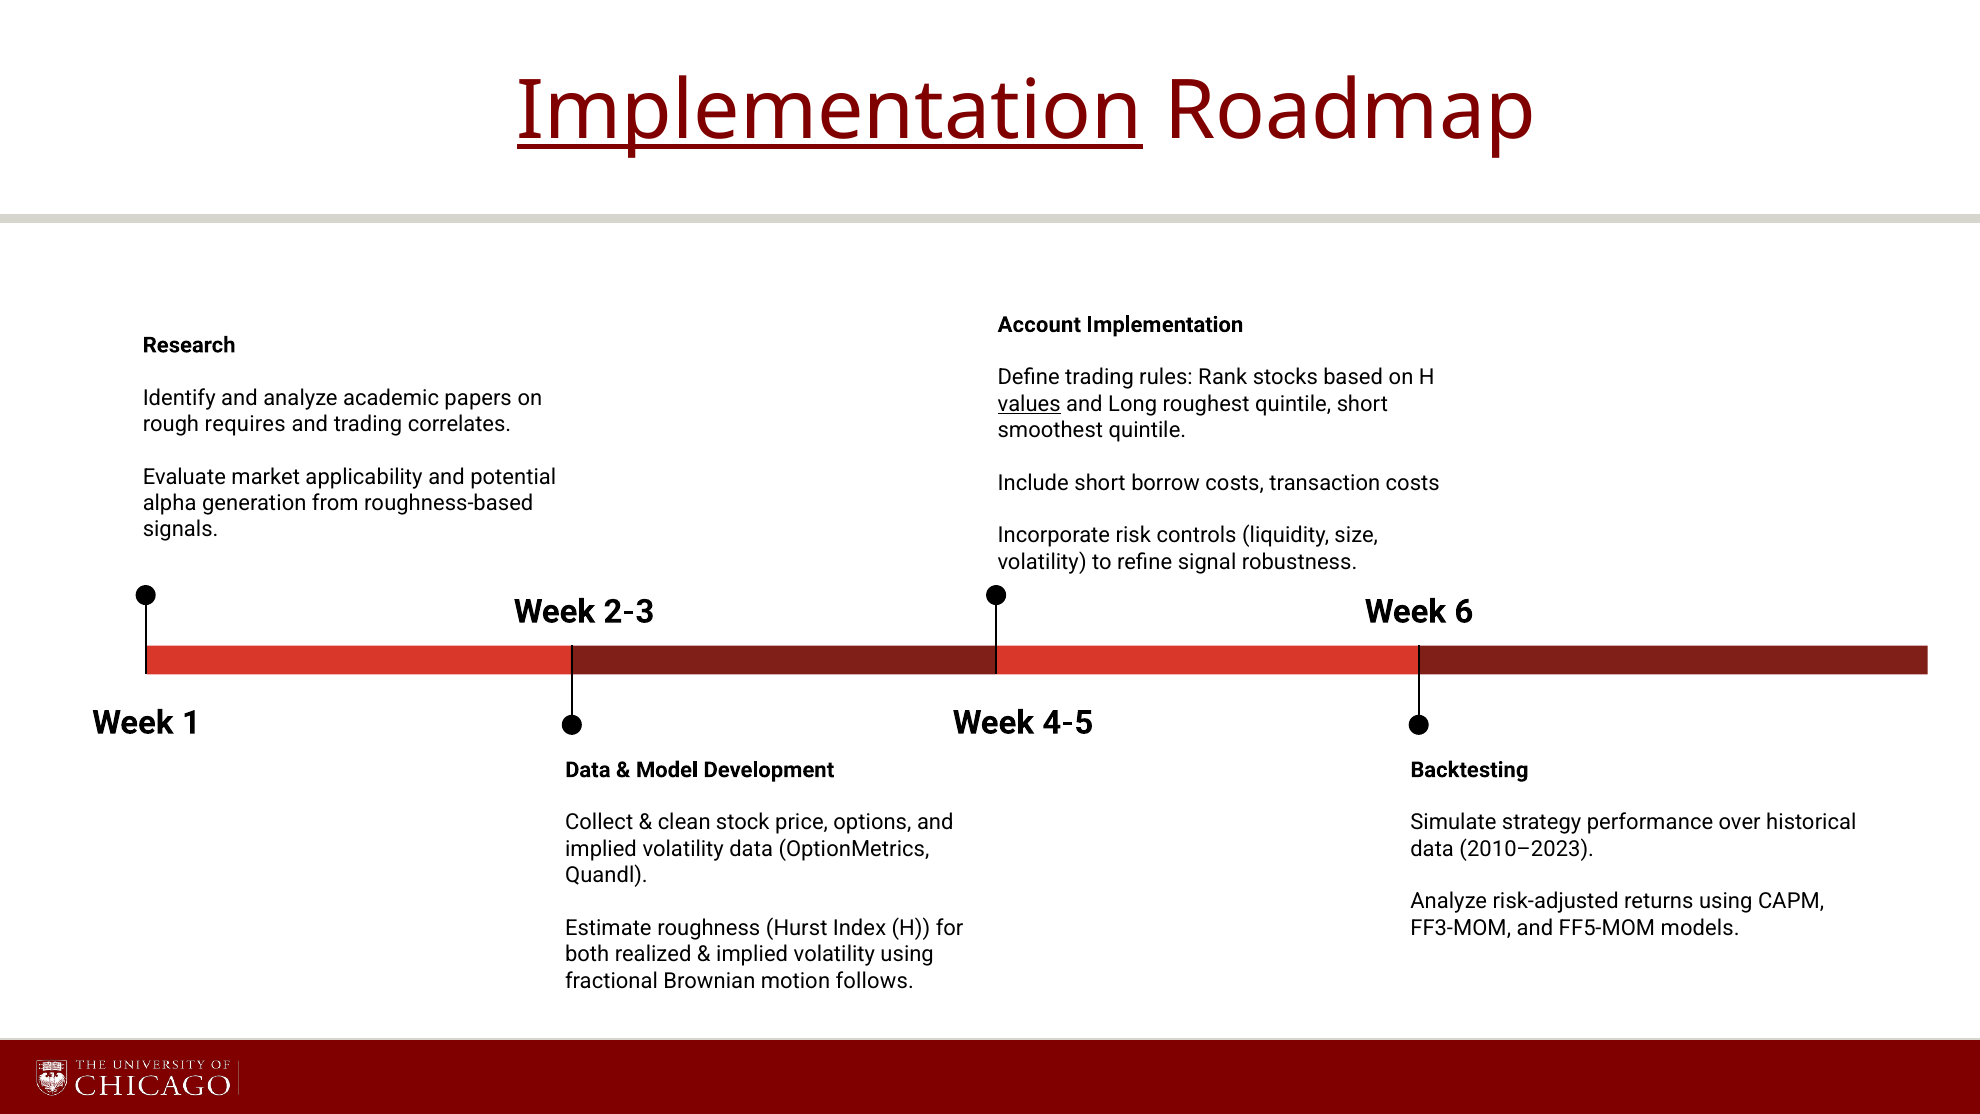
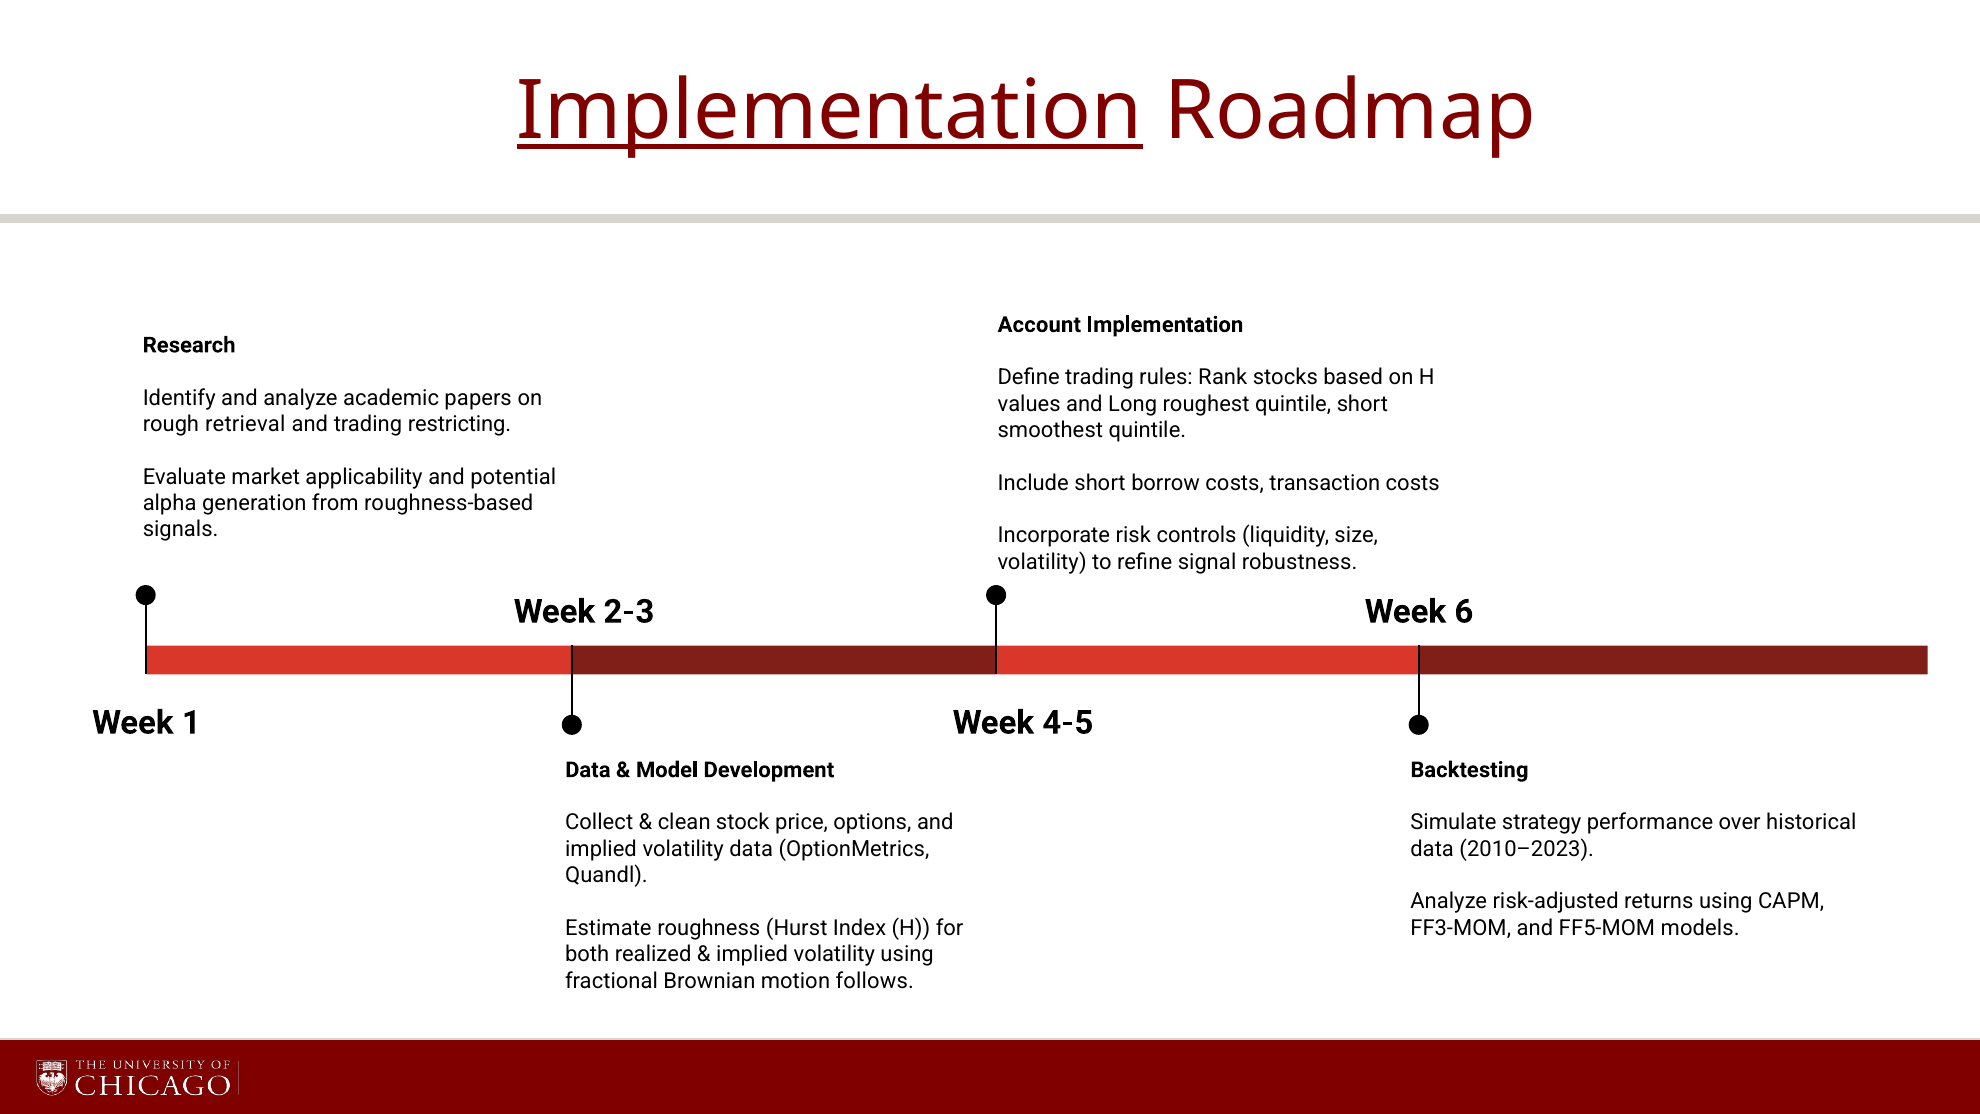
values underline: present -> none (1029, 404)
requires: requires -> retrieval (245, 424)
correlates: correlates -> restricting (460, 424)
